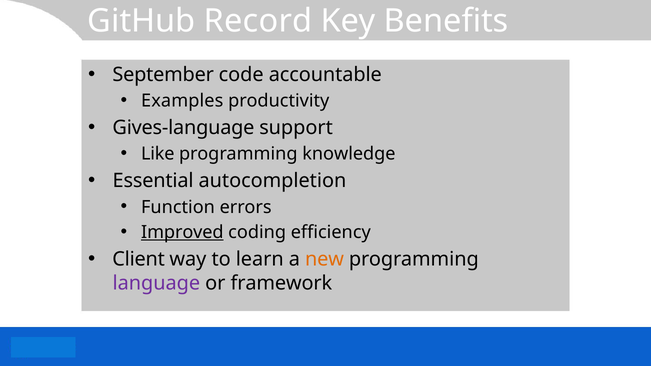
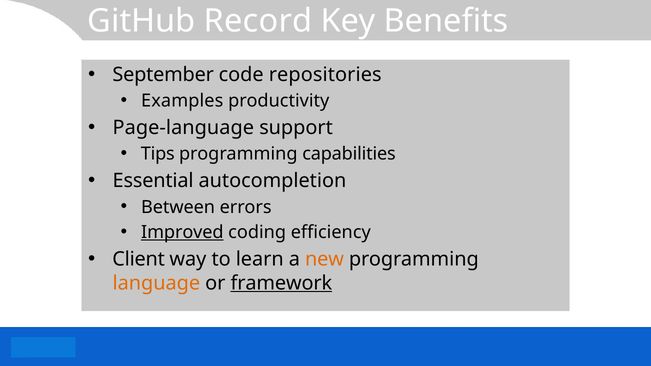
accountable: accountable -> repositories (325, 75)
Gives-language: Gives-language -> Page-language (183, 128)
Like: Like -> Tips (158, 154)
knowledge: knowledge -> capabilities (349, 154)
Function: Function -> Between (178, 207)
language colour: purple -> orange (156, 283)
framework underline: none -> present (281, 283)
